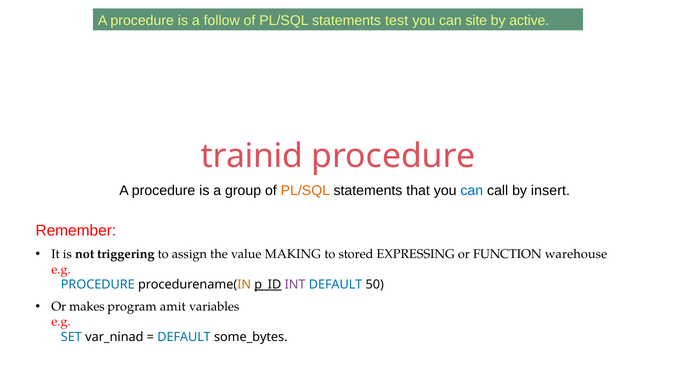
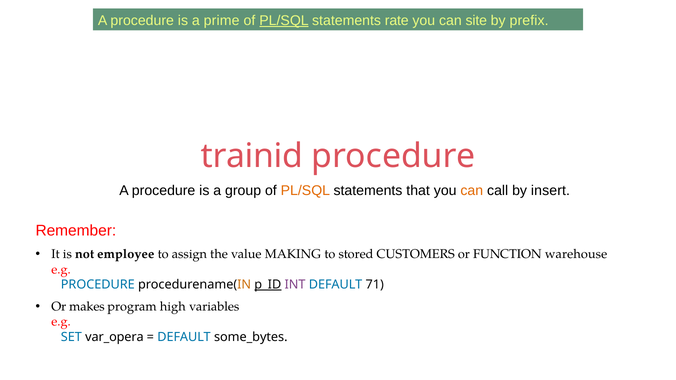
follow: follow -> prime (222, 20)
PL/SQL underline: none -> present (284, 20)
test: test -> rate (397, 20)
active: active -> prefix (529, 20)
can colour: blue -> orange (472, 191)
triggering: triggering -> employee (126, 254)
EXPRESSING: EXPRESSING -> CUSTOMERS (416, 254)
50: 50 -> 71 (375, 285)
amit: amit -> high (173, 307)
var_ninad: var_ninad -> var_opera (114, 337)
